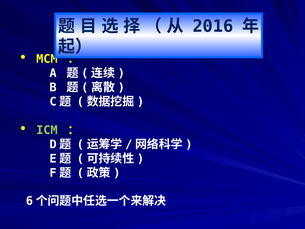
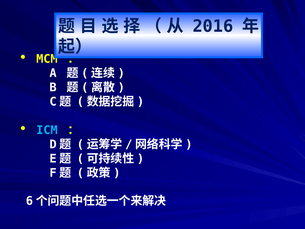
ICM colour: light green -> light blue (47, 130)
